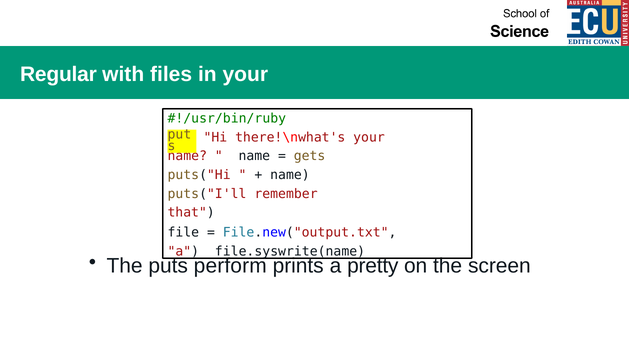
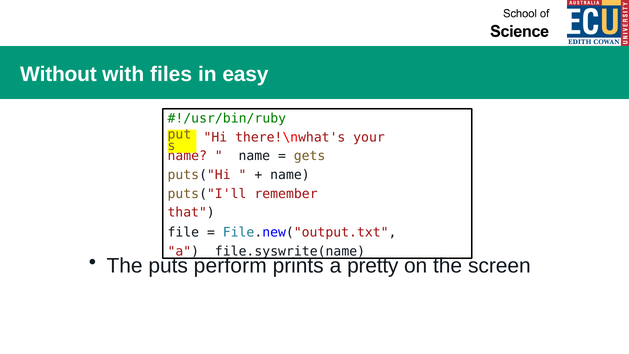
Regular: Regular -> Without (58, 74)
in your: your -> easy (245, 74)
